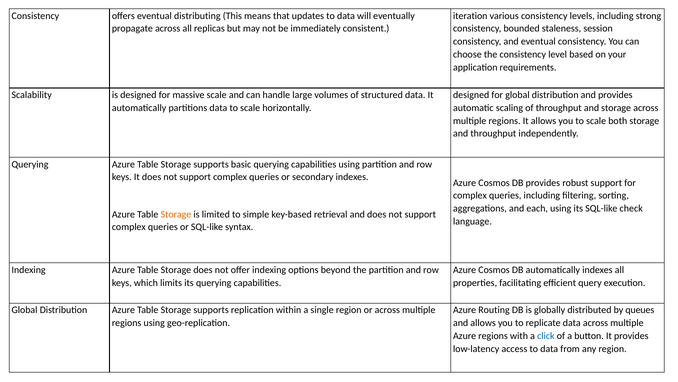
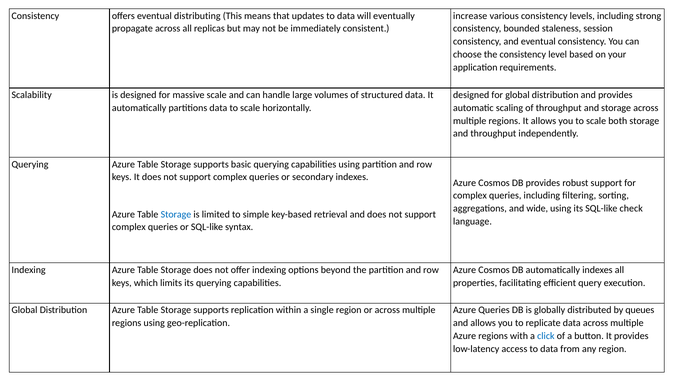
iteration: iteration -> increase (470, 16)
each: each -> wide (537, 208)
Storage colour: orange -> blue (176, 214)
Azure Routing: Routing -> Queries (494, 310)
